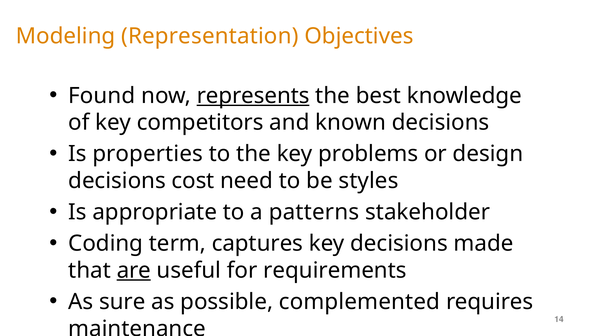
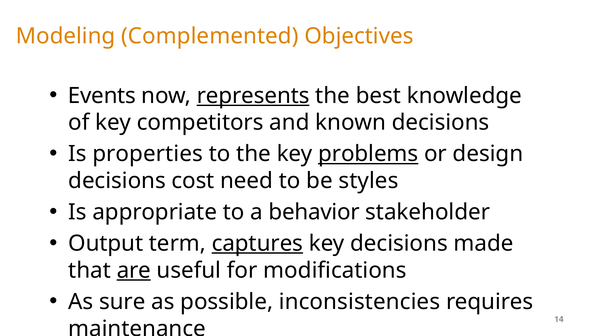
Representation: Representation -> Complemented (210, 36)
Found: Found -> Events (102, 96)
problems underline: none -> present (368, 154)
patterns: patterns -> behavior (314, 212)
Coding: Coding -> Output (106, 244)
captures underline: none -> present (257, 244)
requirements: requirements -> modifications (335, 271)
complemented: complemented -> inconsistencies (359, 302)
